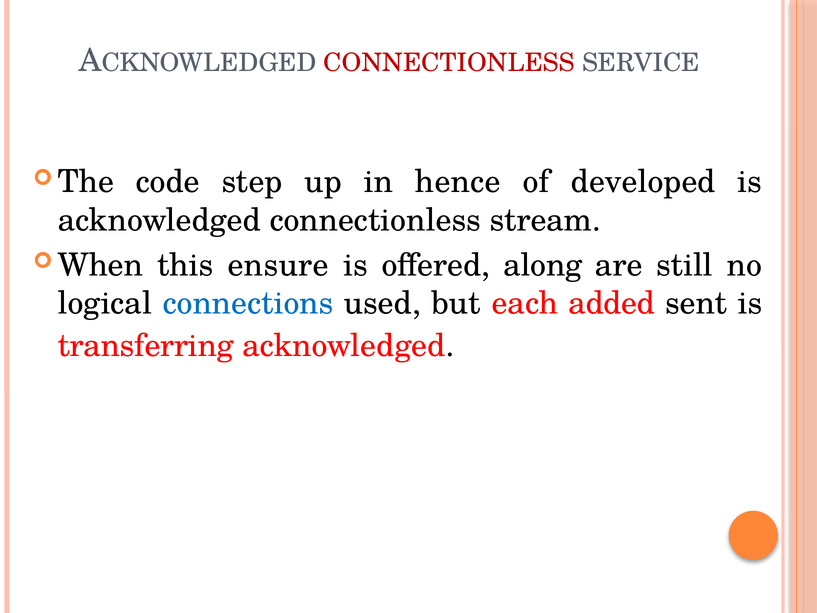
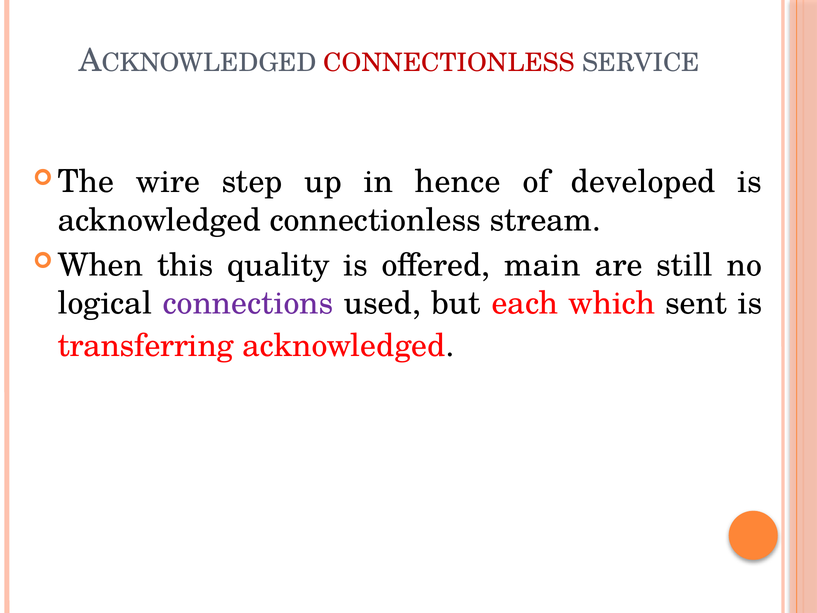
code: code -> wire (168, 182)
ensure: ensure -> quality (278, 265)
along: along -> main (542, 265)
connections colour: blue -> purple (248, 303)
added: added -> which (612, 303)
